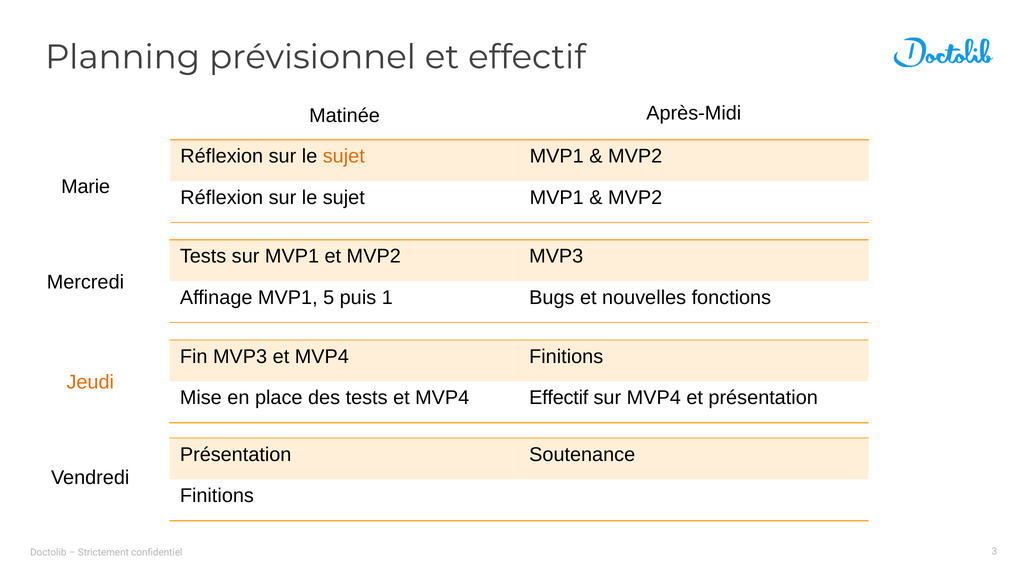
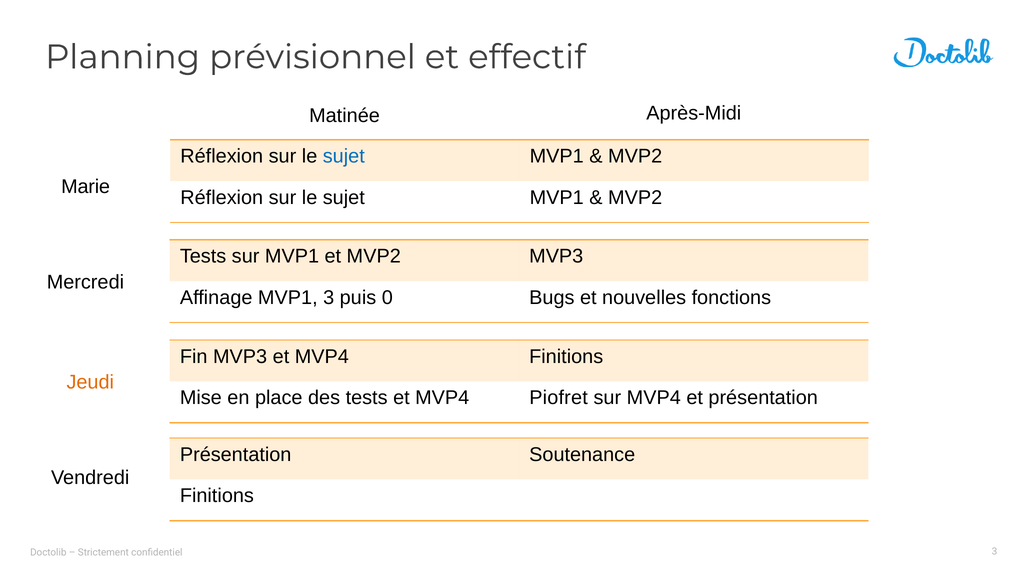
sujet colour: orange -> blue (344, 156)
MVP1 5: 5 -> 3 (329, 298)
1: 1 -> 0 (387, 298)
MVP4 Effectif: Effectif -> Piofret (559, 398)
